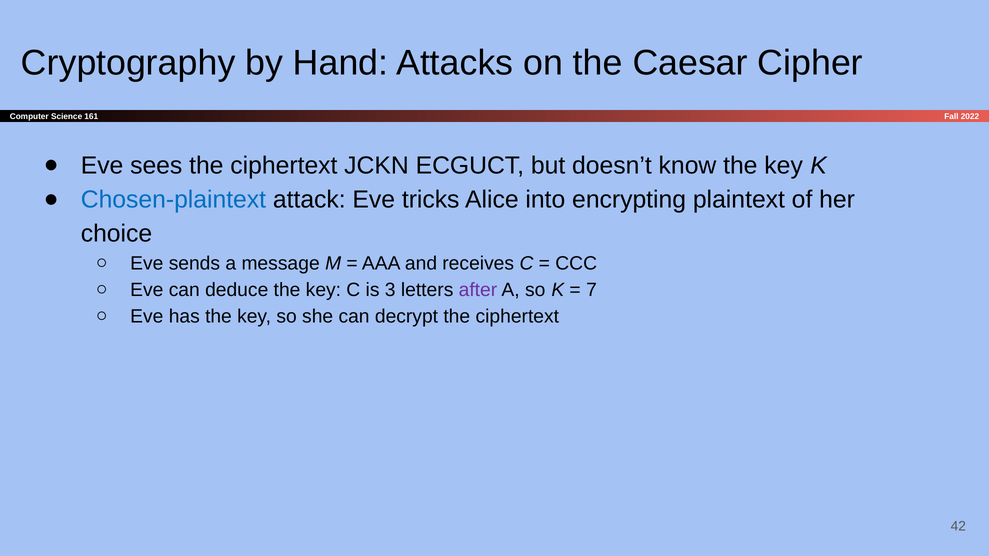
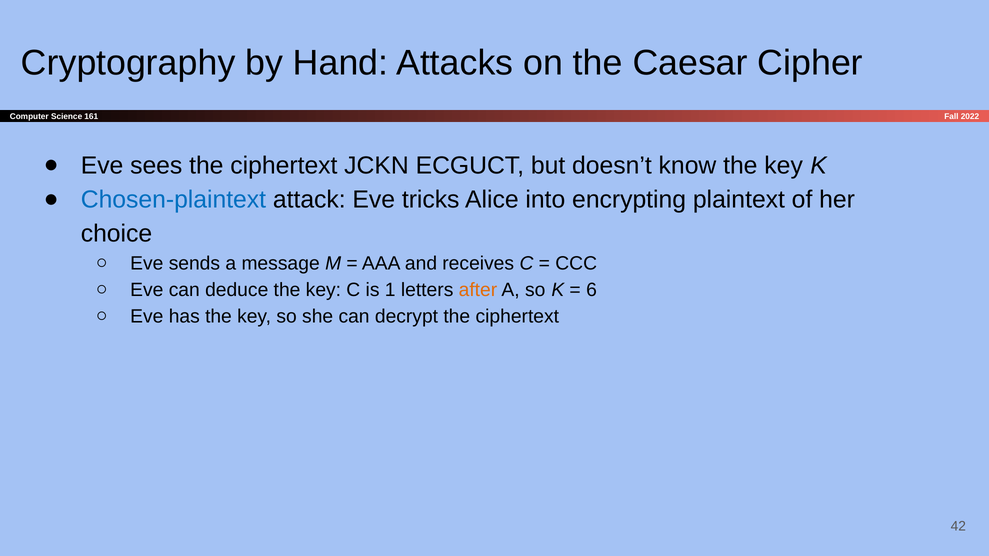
3: 3 -> 1 (390, 290)
after colour: purple -> orange (478, 290)
7: 7 -> 6 (591, 290)
